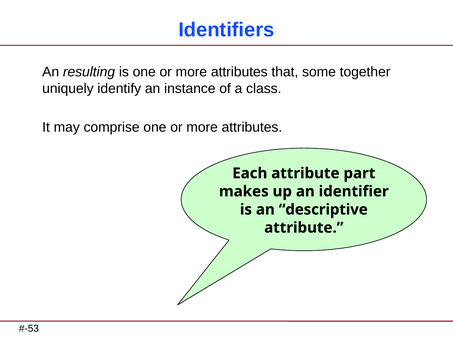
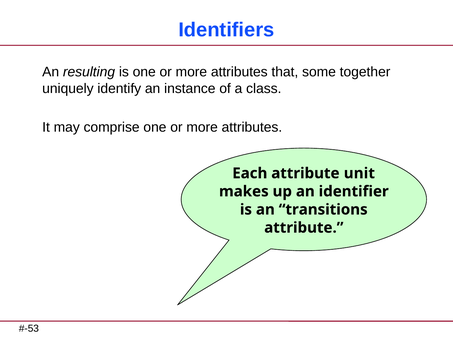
part: part -> unit (359, 173)
descriptive: descriptive -> transitions (323, 209)
